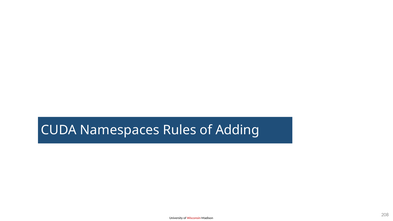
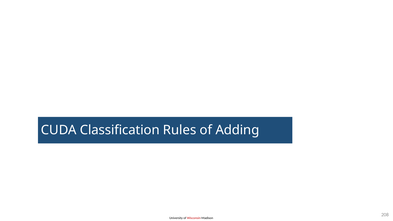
Namespaces: Namespaces -> Classification (120, 130)
